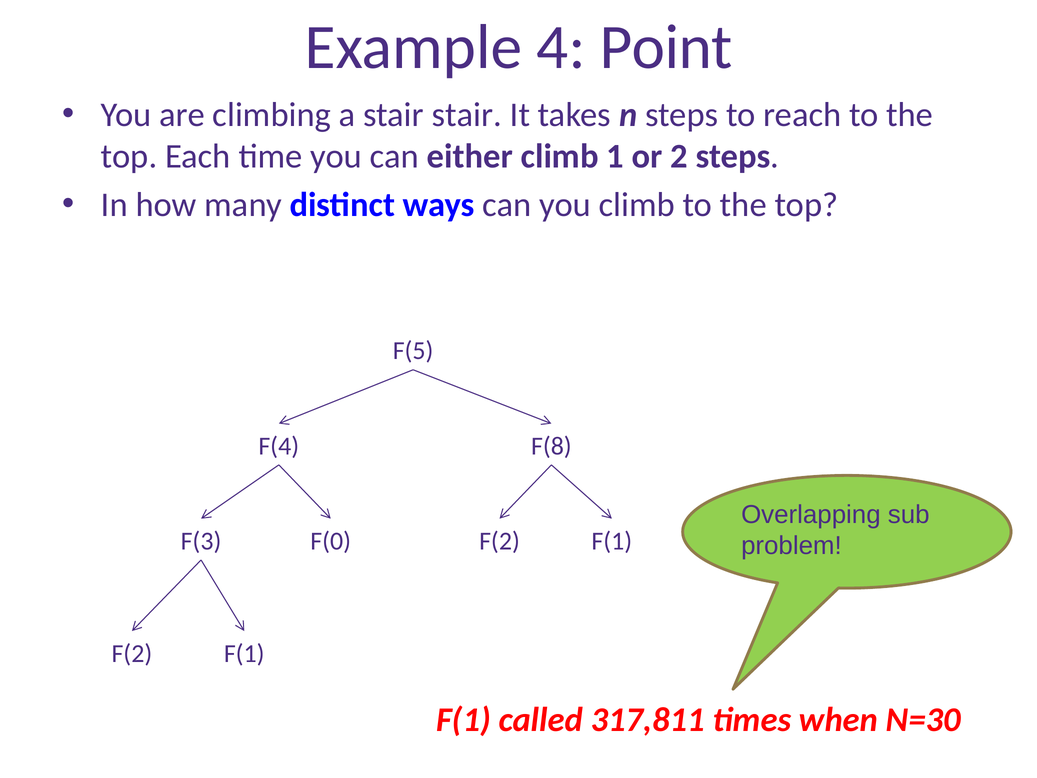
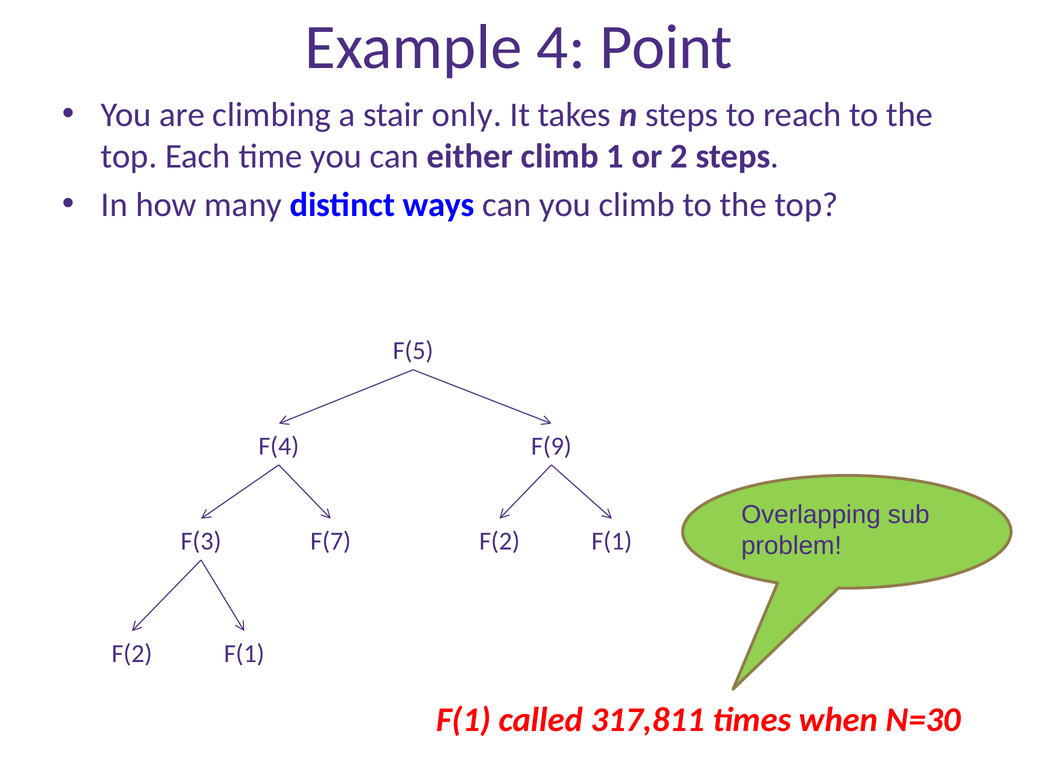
stair stair: stair -> only (467, 115)
F(8: F(8 -> F(9 (551, 446)
F(0: F(0 -> F(7 (331, 541)
